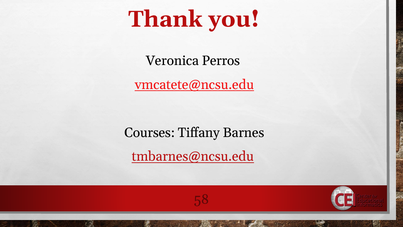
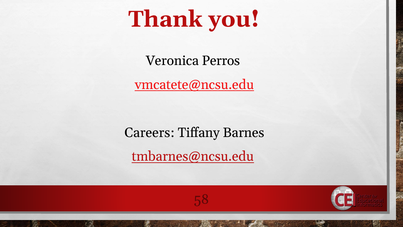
Courses: Courses -> Careers (149, 133)
